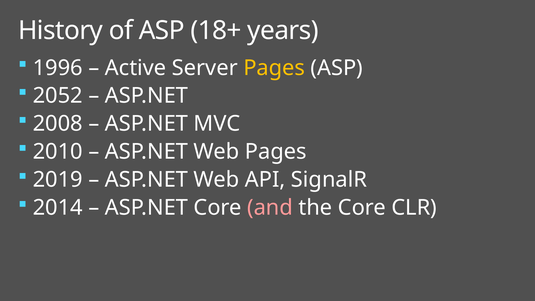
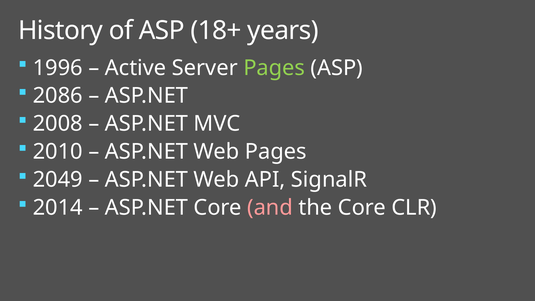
Pages colour: yellow -> light green (274, 68)
2052: 2052 -> 2086 (58, 96)
2019: 2019 -> 2049 (58, 180)
